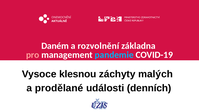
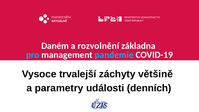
pro colour: pink -> light blue (33, 55)
klesnou: klesnou -> trvalejší (78, 74)
malých: malých -> většině (156, 74)
prodělané: prodělané -> parametry (59, 88)
